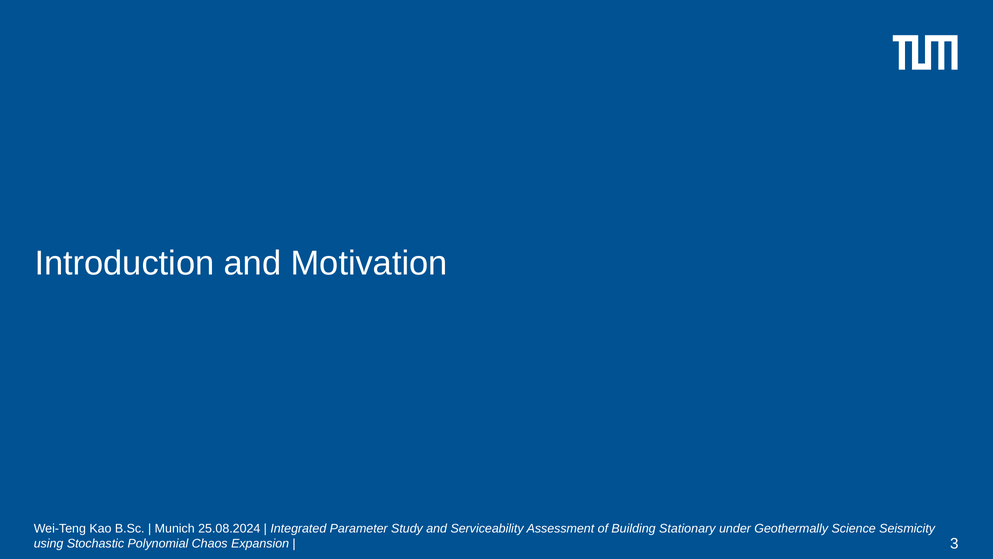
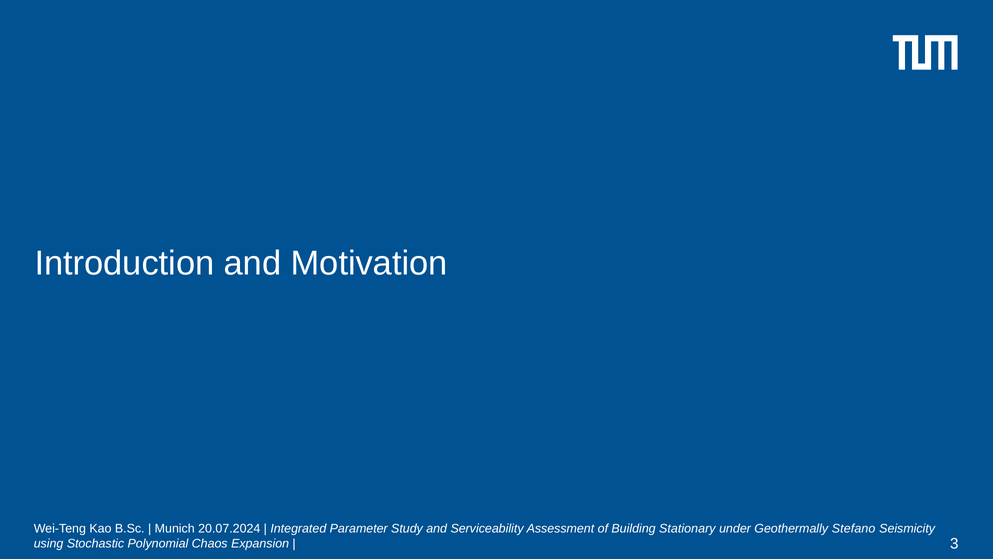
25.08.2024: 25.08.2024 -> 20.07.2024 (229, 528)
Science: Science -> Stefano (854, 528)
